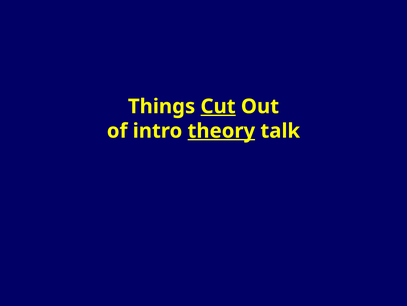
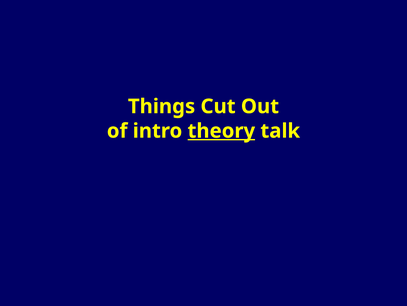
Cut underline: present -> none (218, 106)
